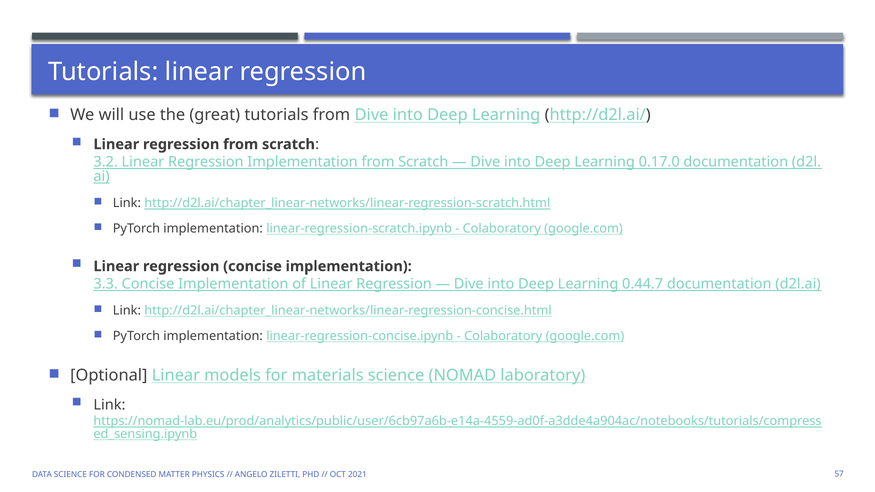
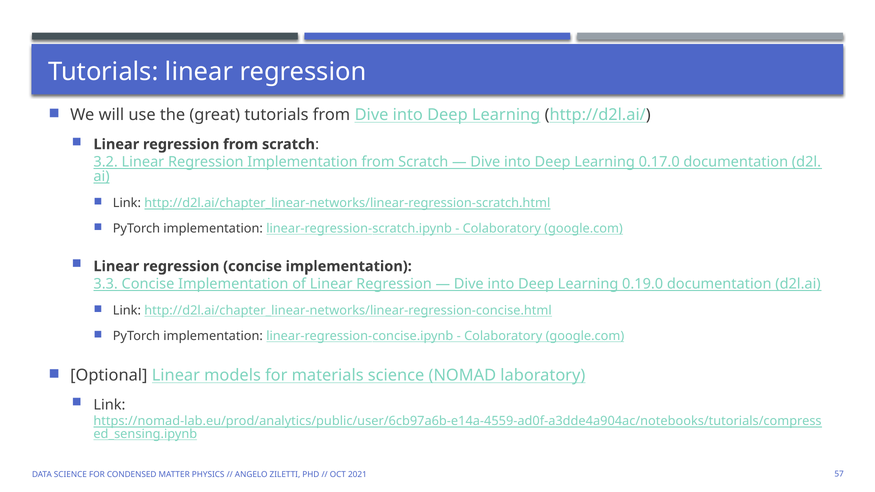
0.44.7: 0.44.7 -> 0.19.0 (643, 284)
